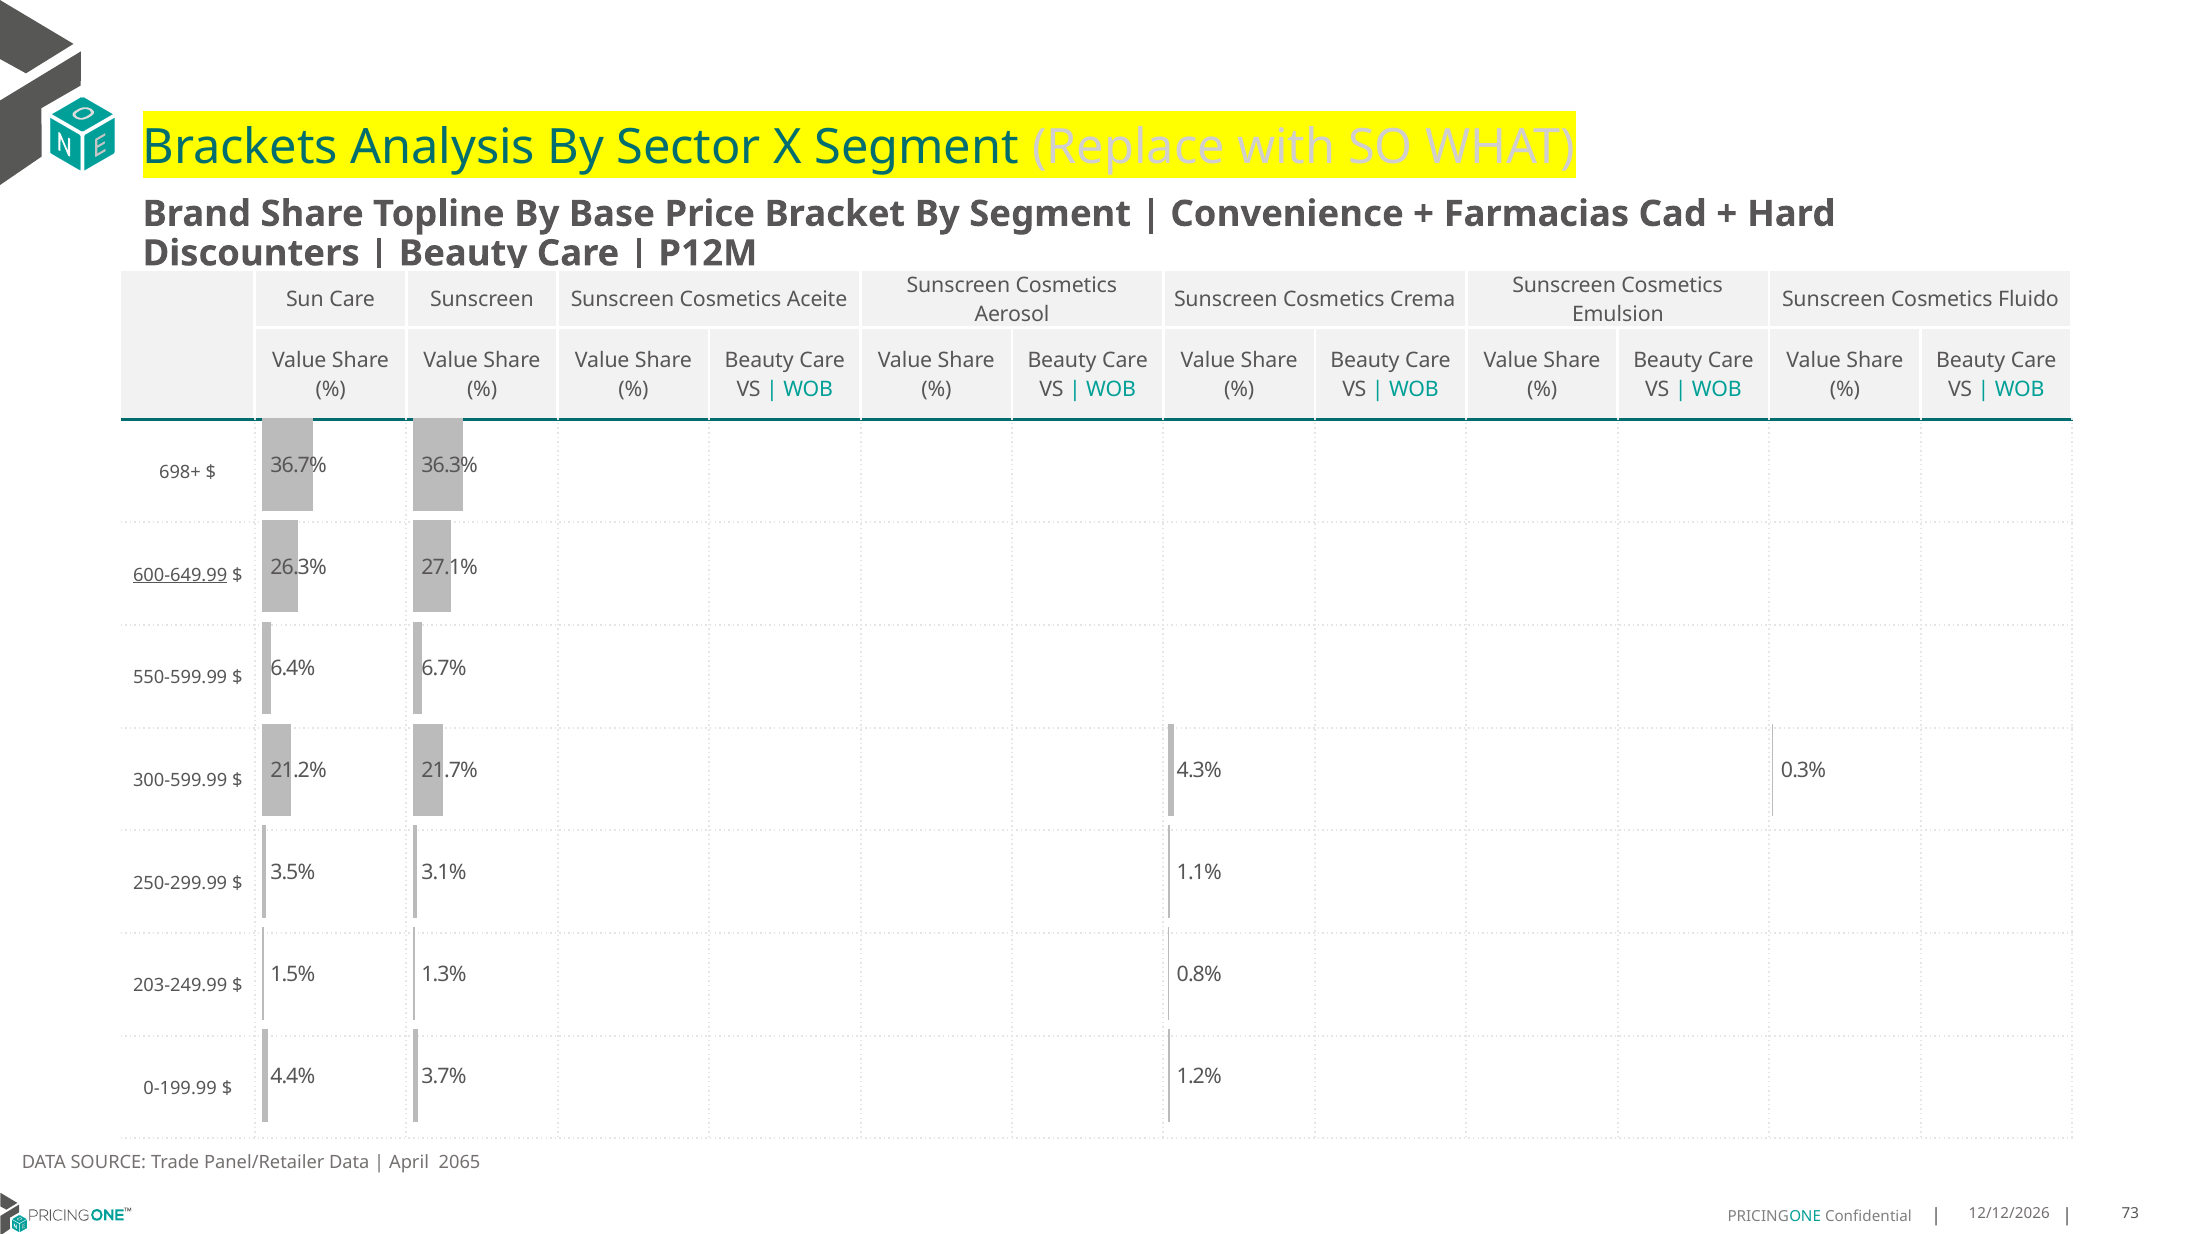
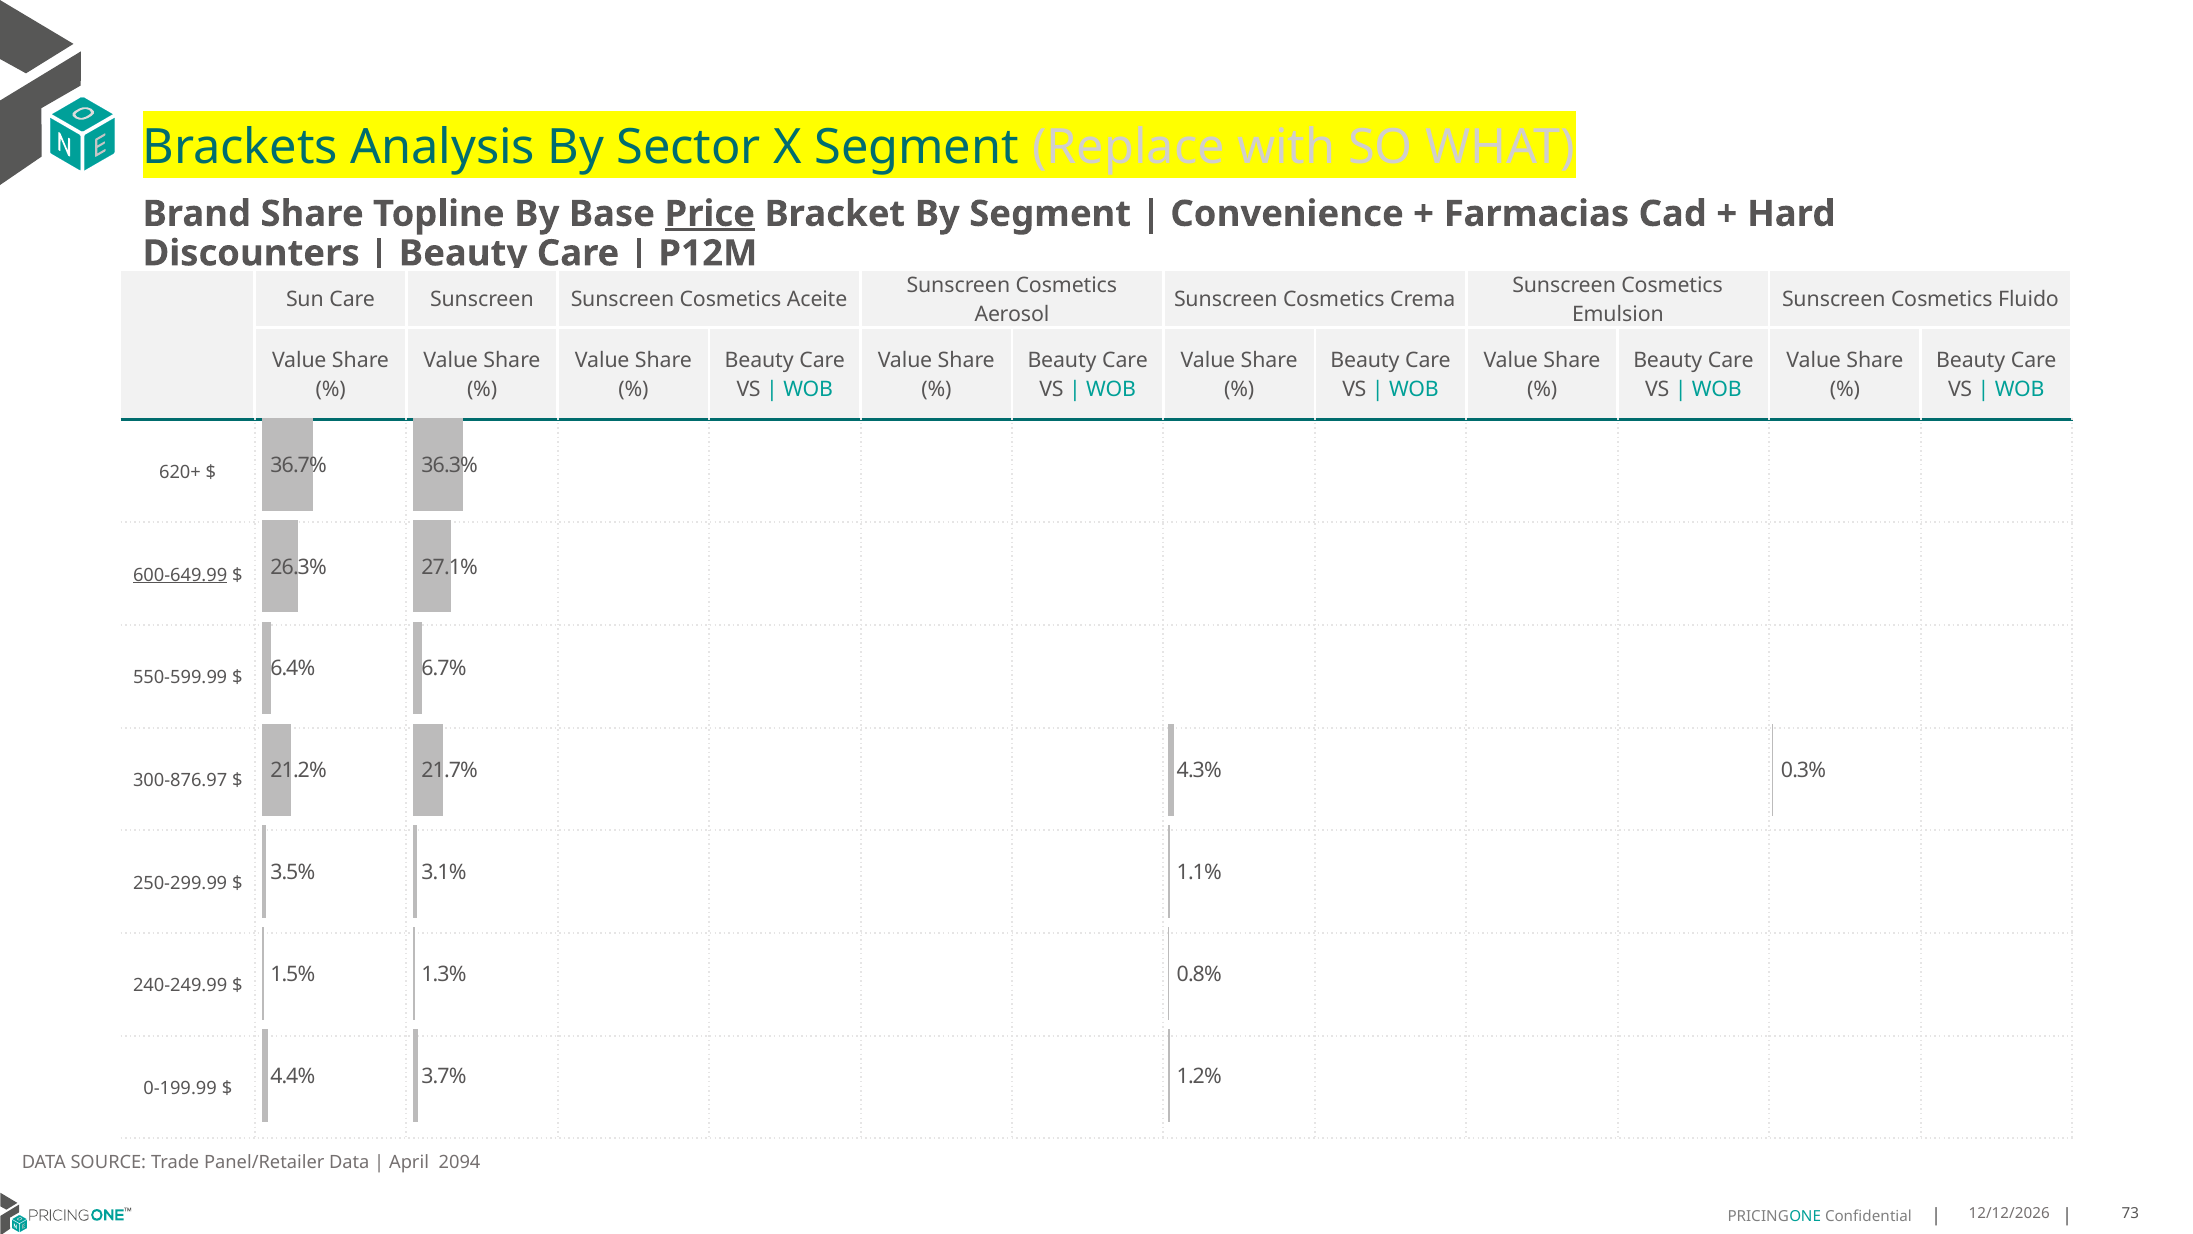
Price underline: none -> present (710, 214)
698+: 698+ -> 620+ (180, 472)
300-599.99: 300-599.99 -> 300-876.97 (180, 780)
203-249.99: 203-249.99 -> 240-249.99 (180, 985)
2065: 2065 -> 2094 (460, 1162)
